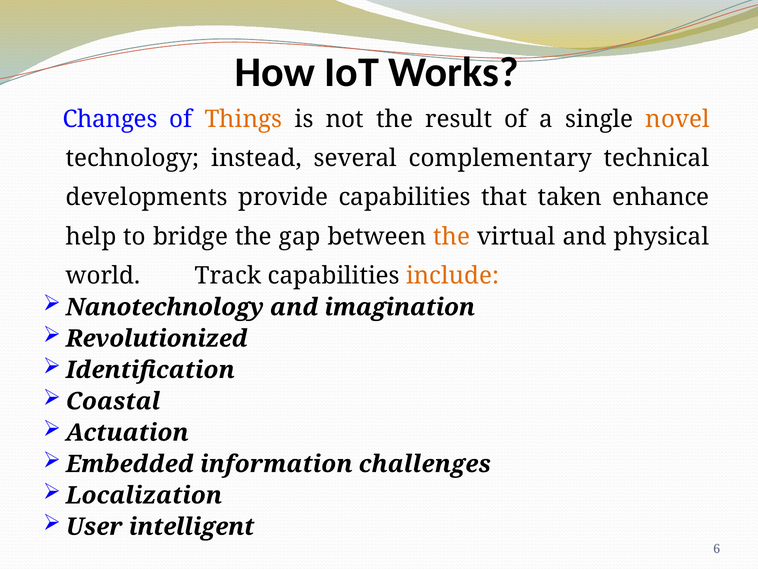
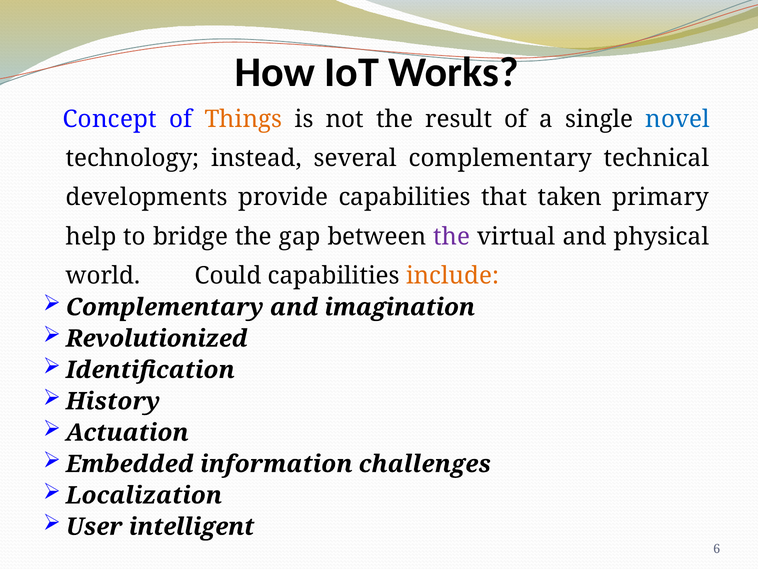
Changes: Changes -> Concept (110, 119)
novel colour: orange -> blue (677, 119)
enhance: enhance -> primary (661, 197)
the colour: orange -> purple (452, 236)
Track: Track -> Could (228, 276)
Nanotechnology: Nanotechnology -> Complementary (165, 307)
Coastal: Coastal -> History (113, 401)
